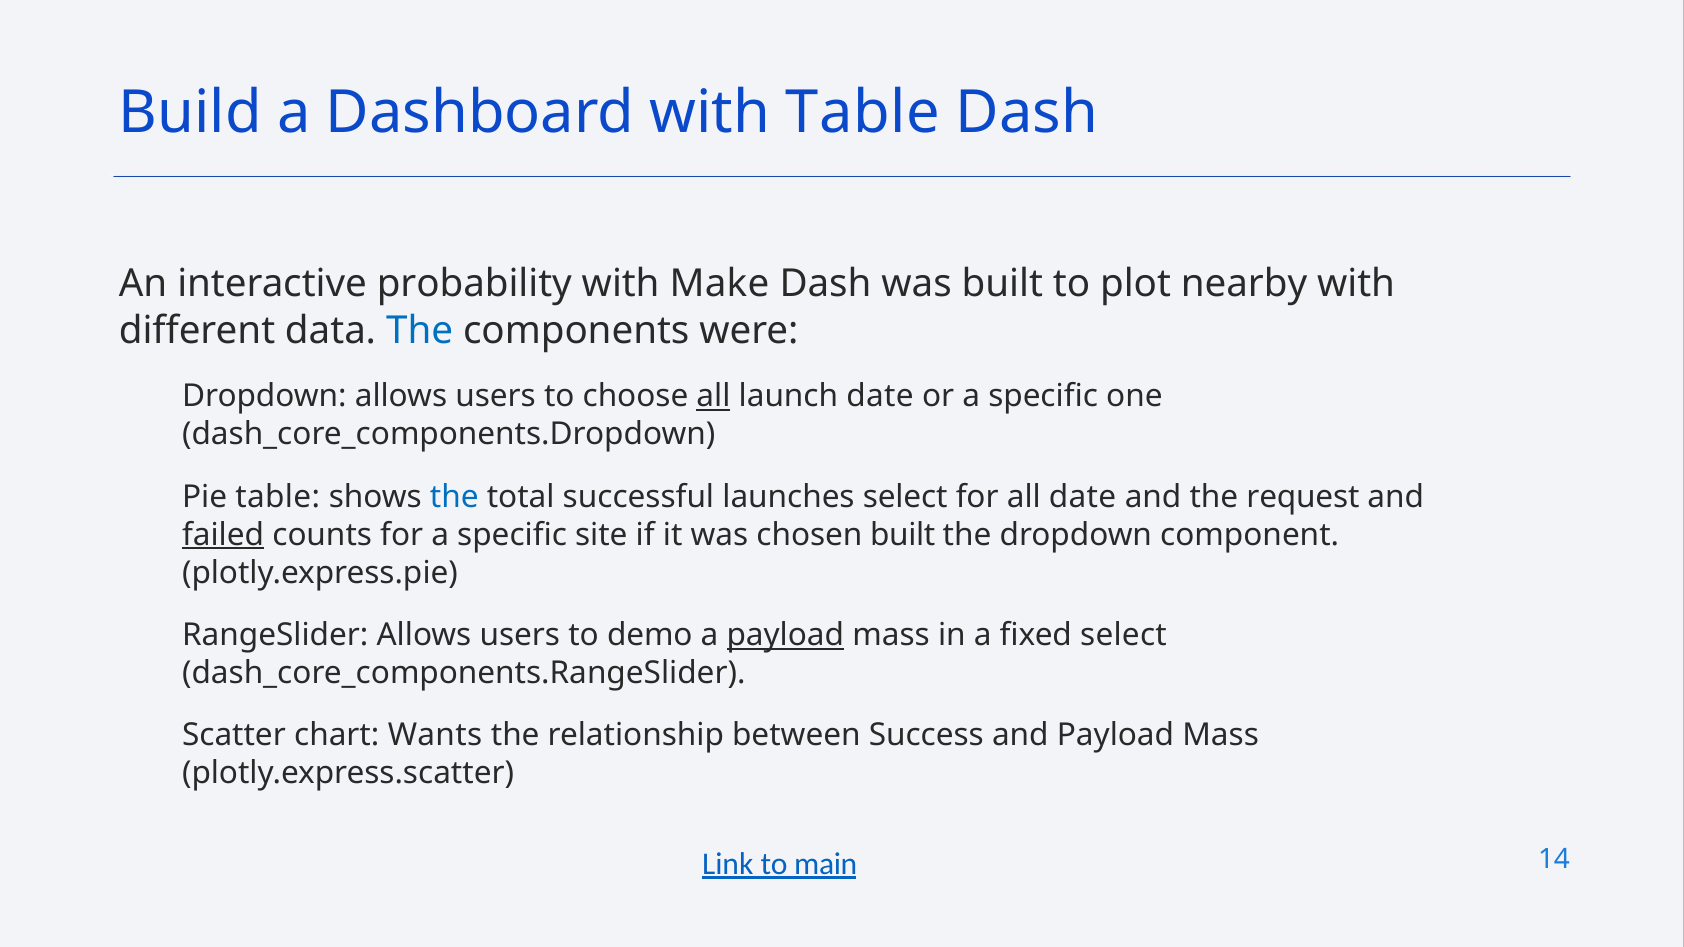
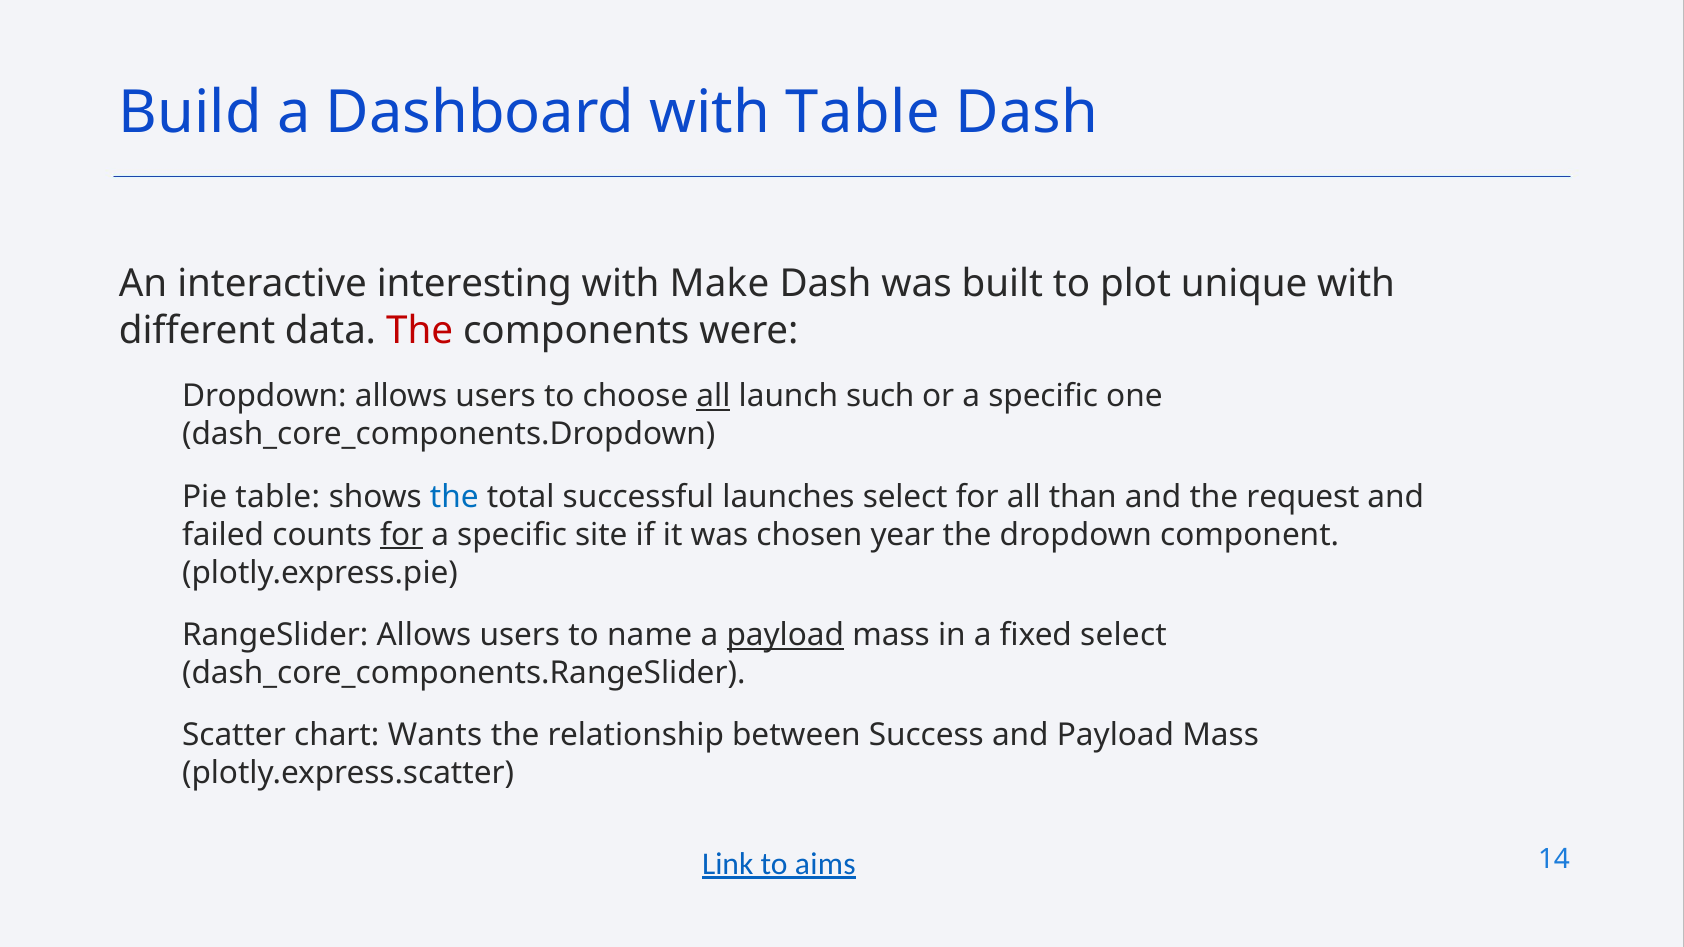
probability: probability -> interesting (474, 284)
nearby: nearby -> unique (1244, 284)
The colour: blue -> red (420, 331)
launch date: date -> such (880, 397)
all date: date -> than (1083, 497)
failed underline: present -> none (223, 535)
for underline: none -> present (402, 535)
chosen built: built -> year (903, 535)
demo: demo -> name (650, 635)
main: main -> aims (825, 864)
